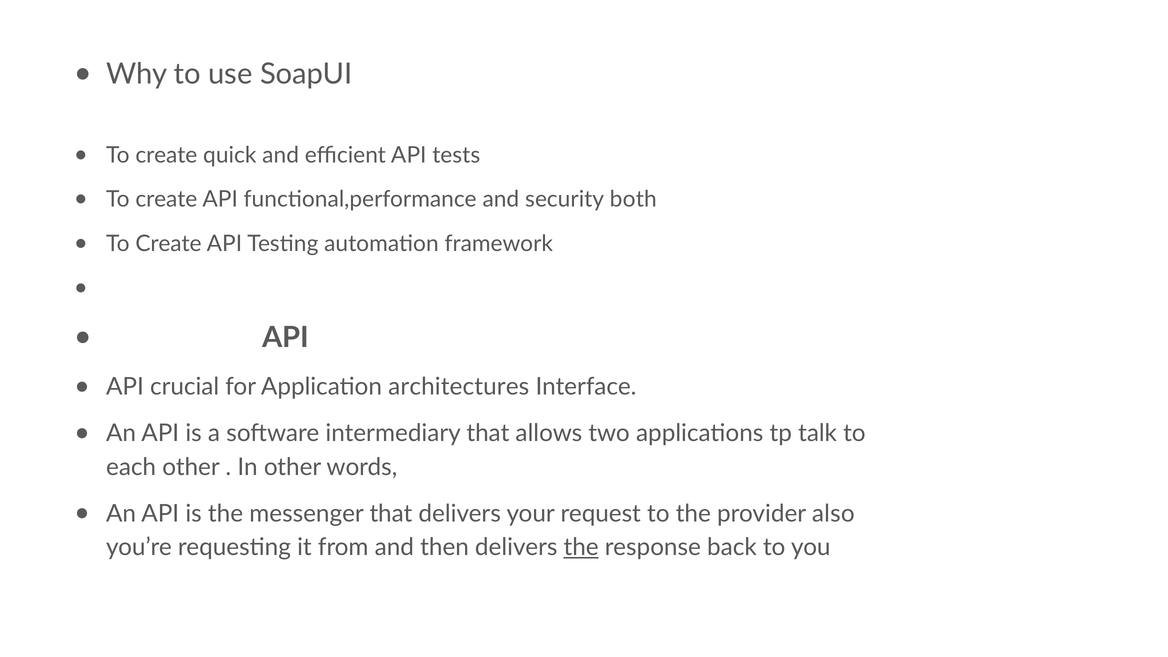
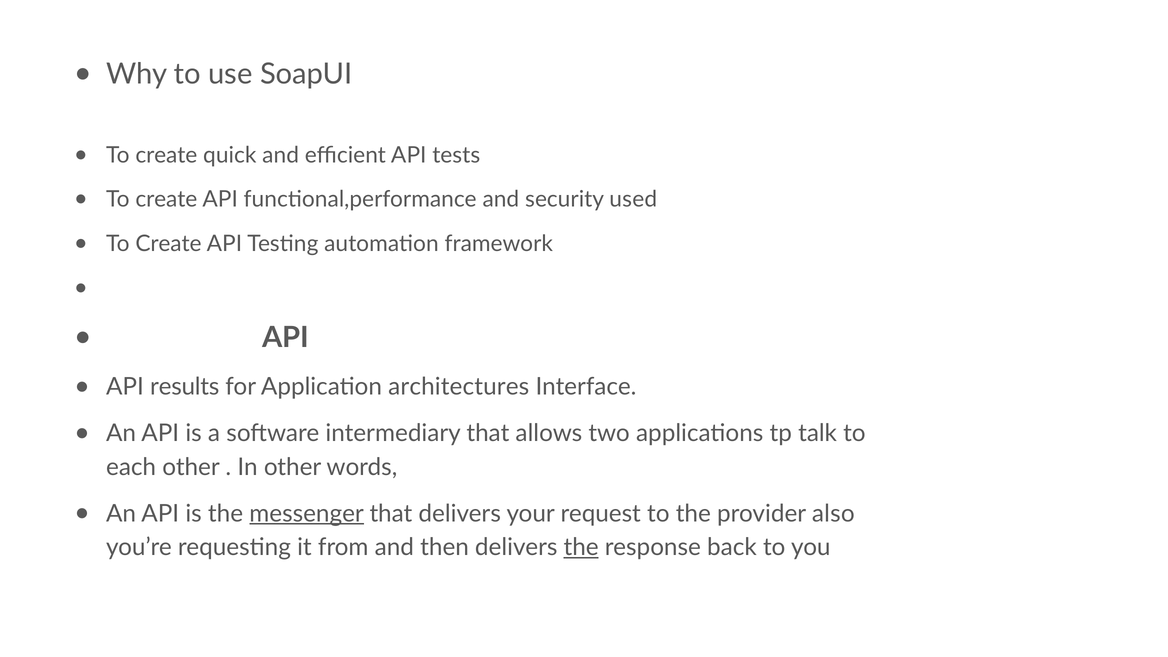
both: both -> used (633, 199)
crucial: crucial -> results (185, 387)
messenger underline: none -> present (307, 514)
